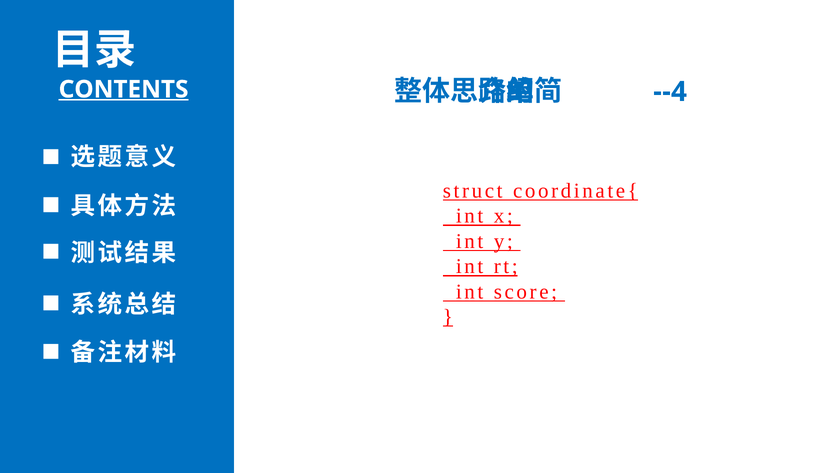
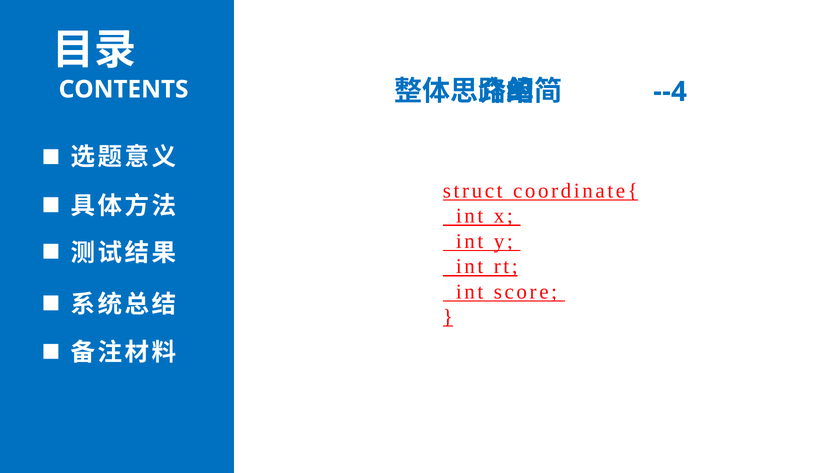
CONTENTS underline: present -> none (124, 89)
